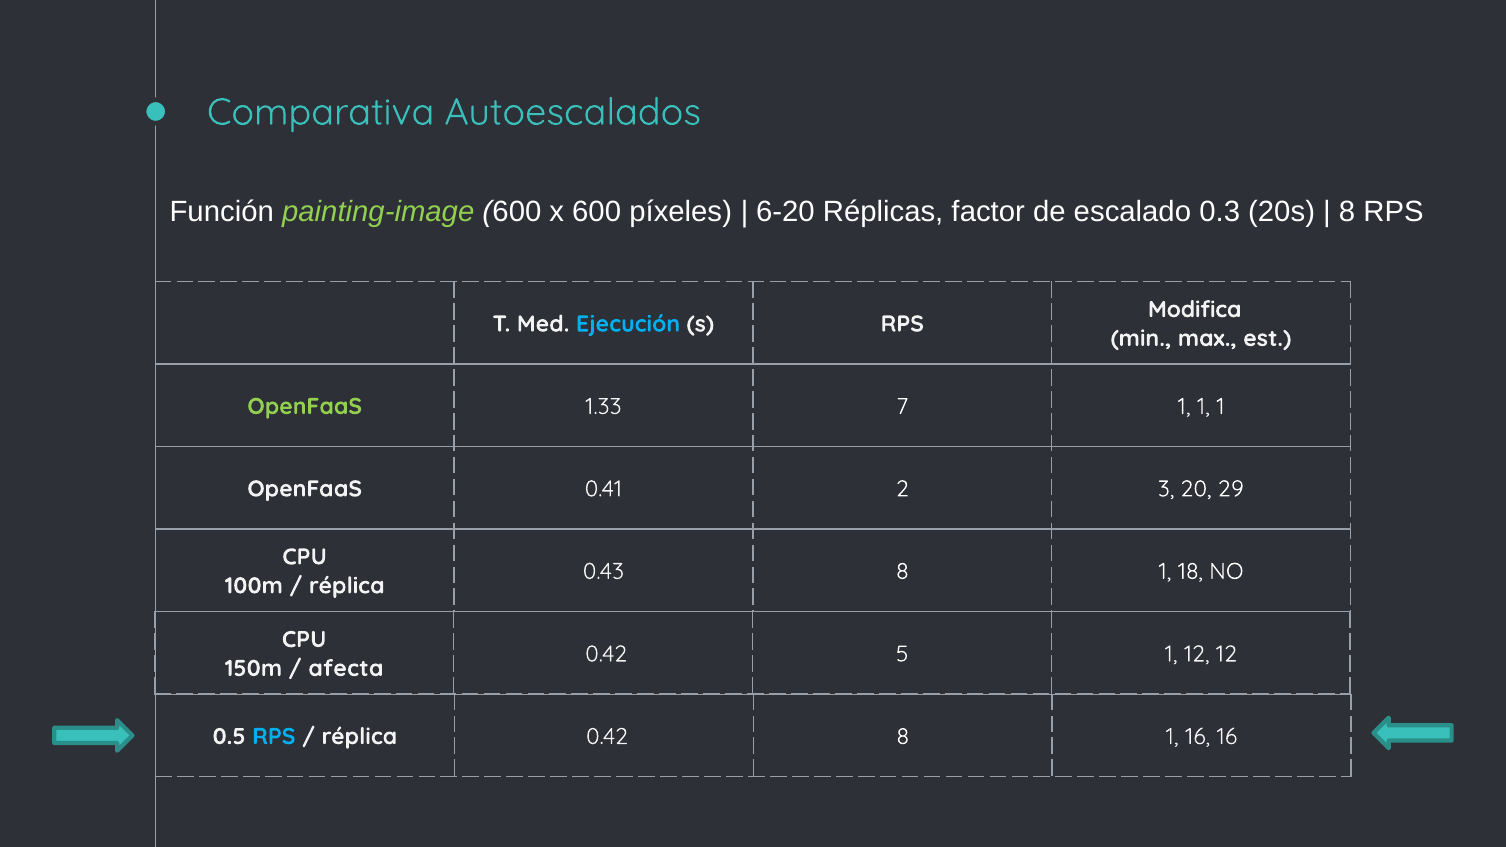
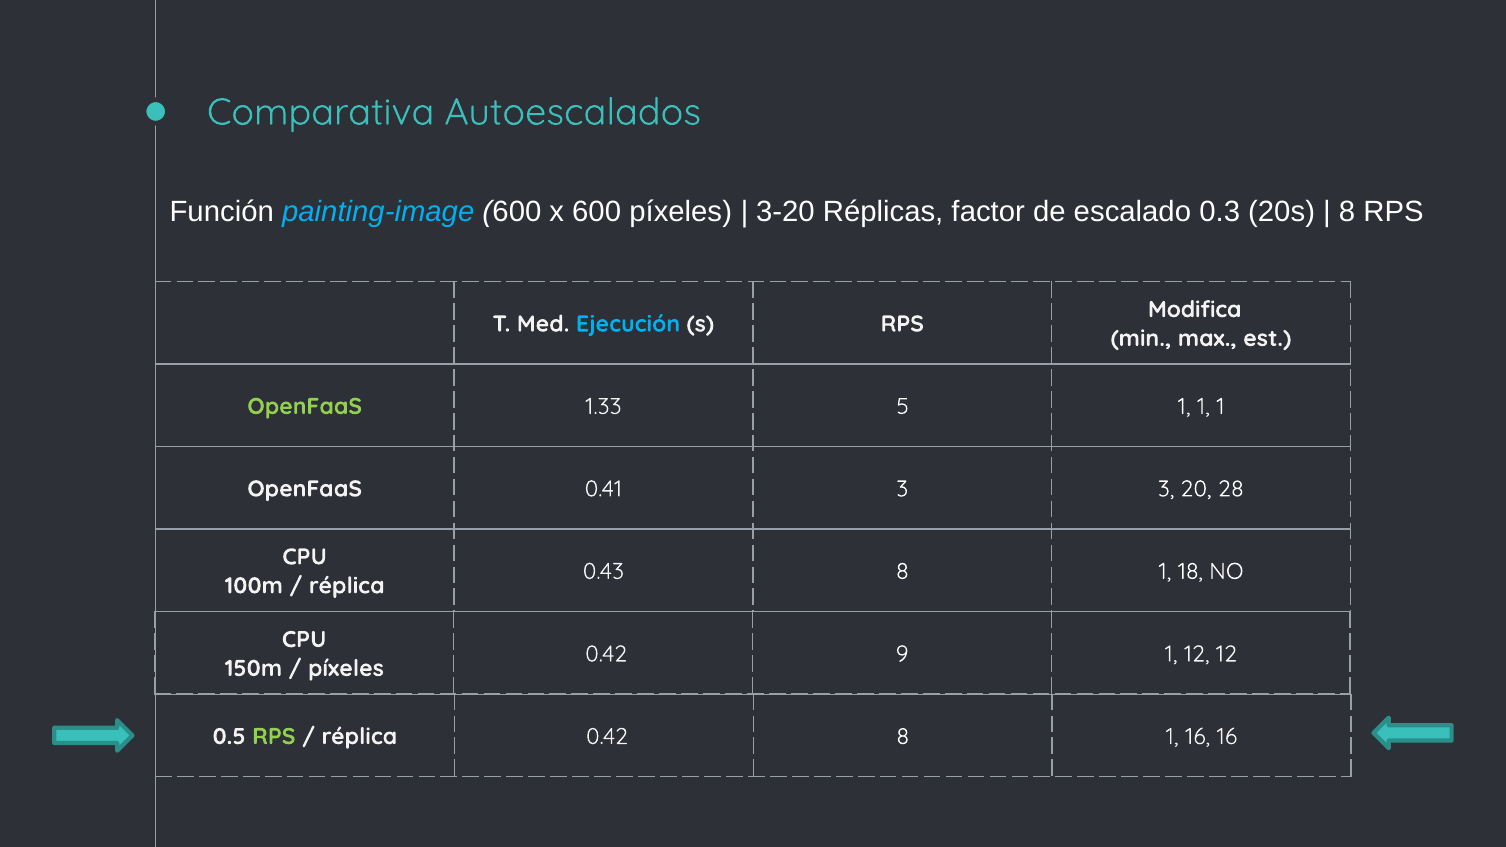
painting-image colour: light green -> light blue (378, 212)
6-20: 6-20 -> 3-20 (785, 212)
7: 7 -> 5 (902, 407)
0.41 2: 2 -> 3 (902, 489)
29: 29 -> 28 (1231, 489)
5: 5 -> 9 (902, 654)
afecta: afecta -> píxeles (346, 669)
RPS colour: light blue -> light green (274, 737)
